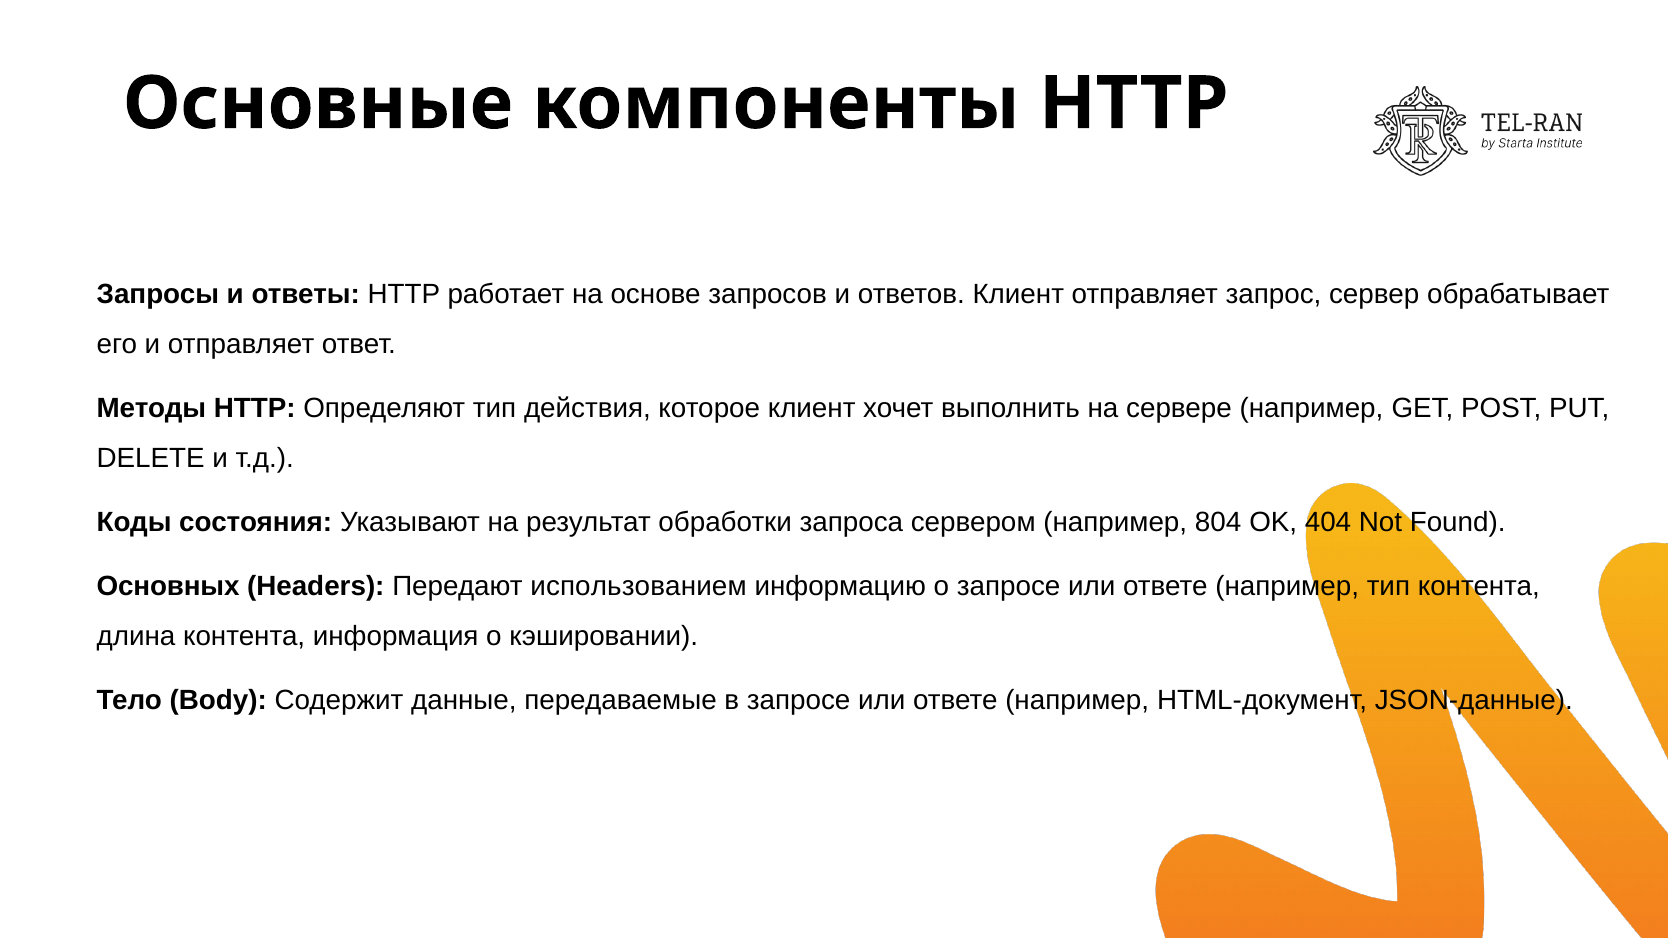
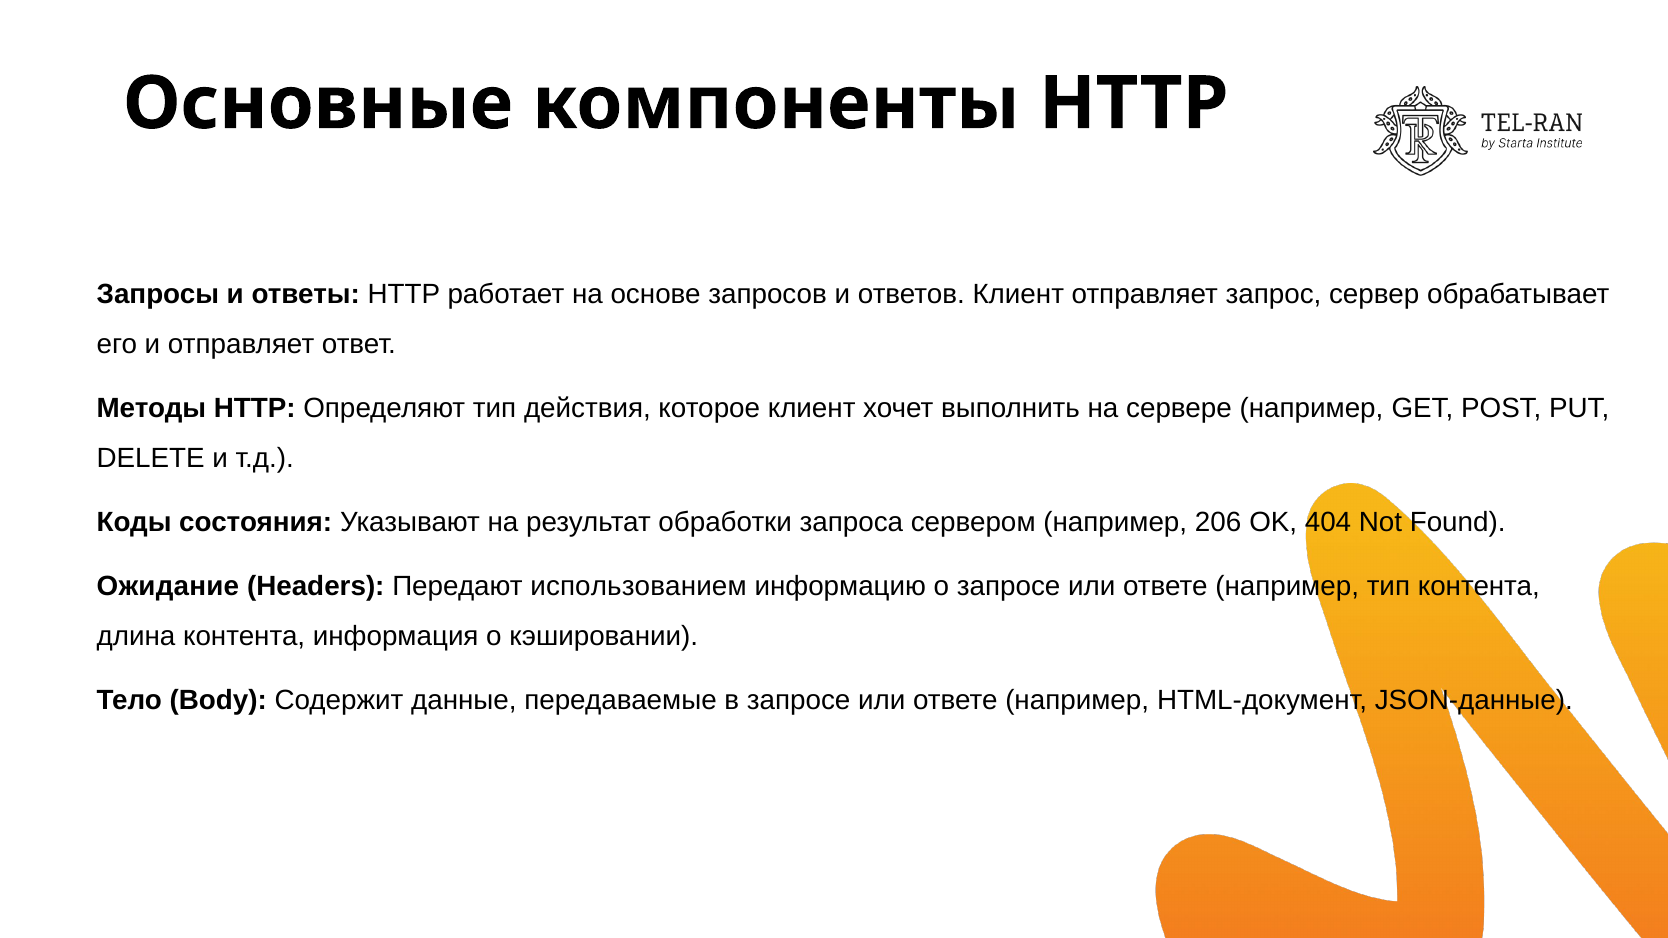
804: 804 -> 206 (1218, 523)
Основных: Основных -> Ожидание (168, 586)
